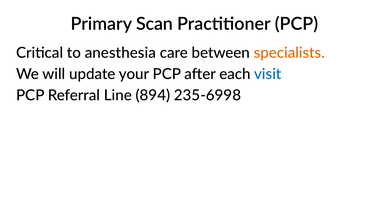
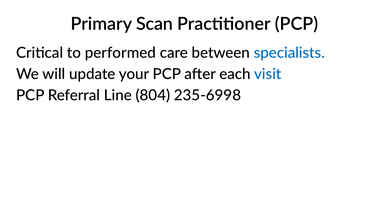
anesthesia: anesthesia -> performed (120, 53)
specialists colour: orange -> blue (289, 53)
894: 894 -> 804 (153, 96)
